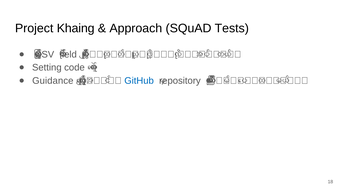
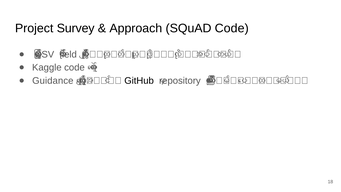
Khaing: Khaing -> Survey (76, 28)
SQuAD Tests: Tests -> Code (232, 28)
Setting: Setting -> Kaggle (47, 68)
GitHub colour: blue -> black (139, 81)
